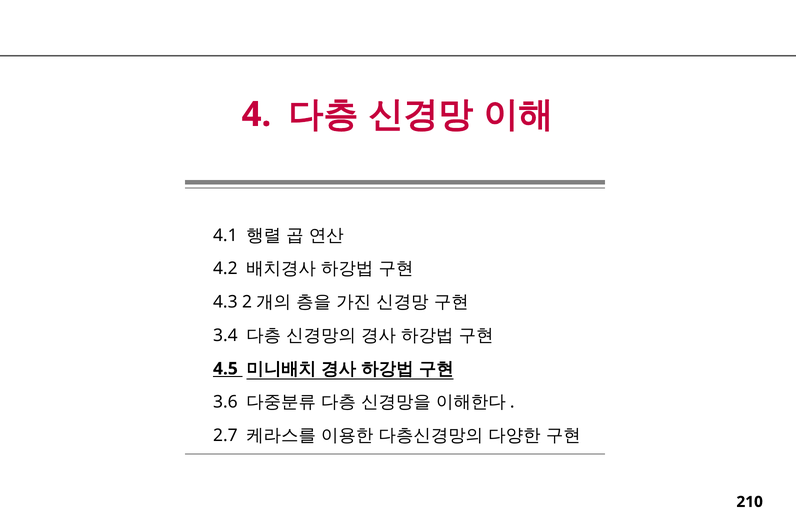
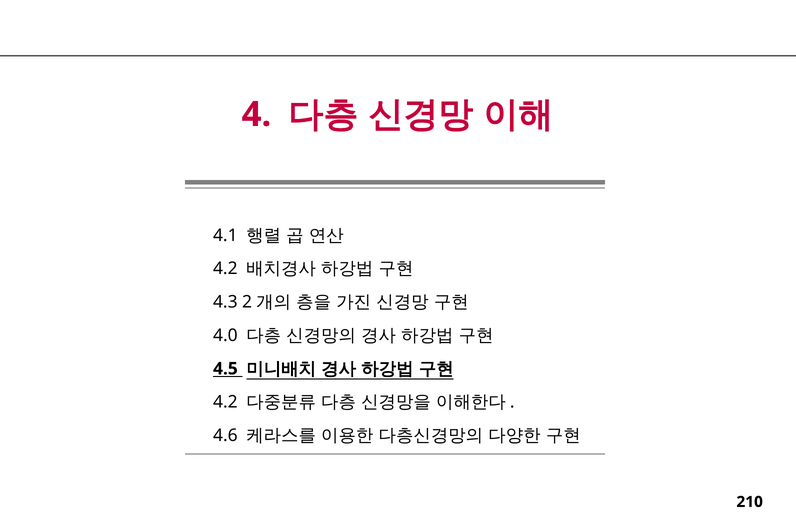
3.4: 3.4 -> 4.0 (225, 335)
3.6: 3.6 -> 4.2 (225, 402)
2.7: 2.7 -> 4.6 (225, 435)
